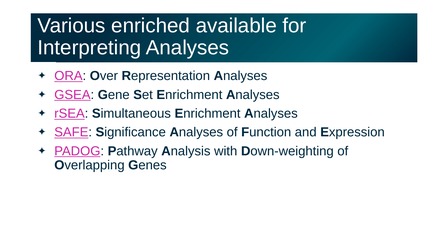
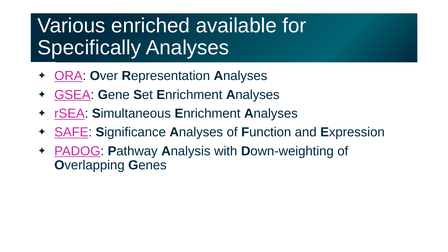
Interpreting: Interpreting -> Specifically (89, 48)
